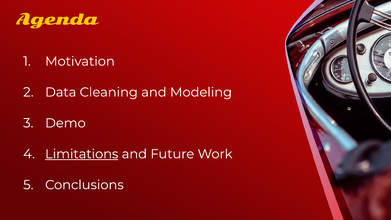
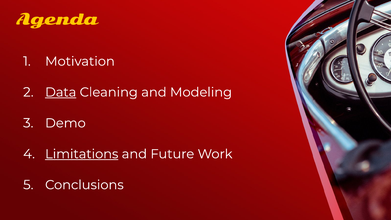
Data underline: none -> present (61, 92)
